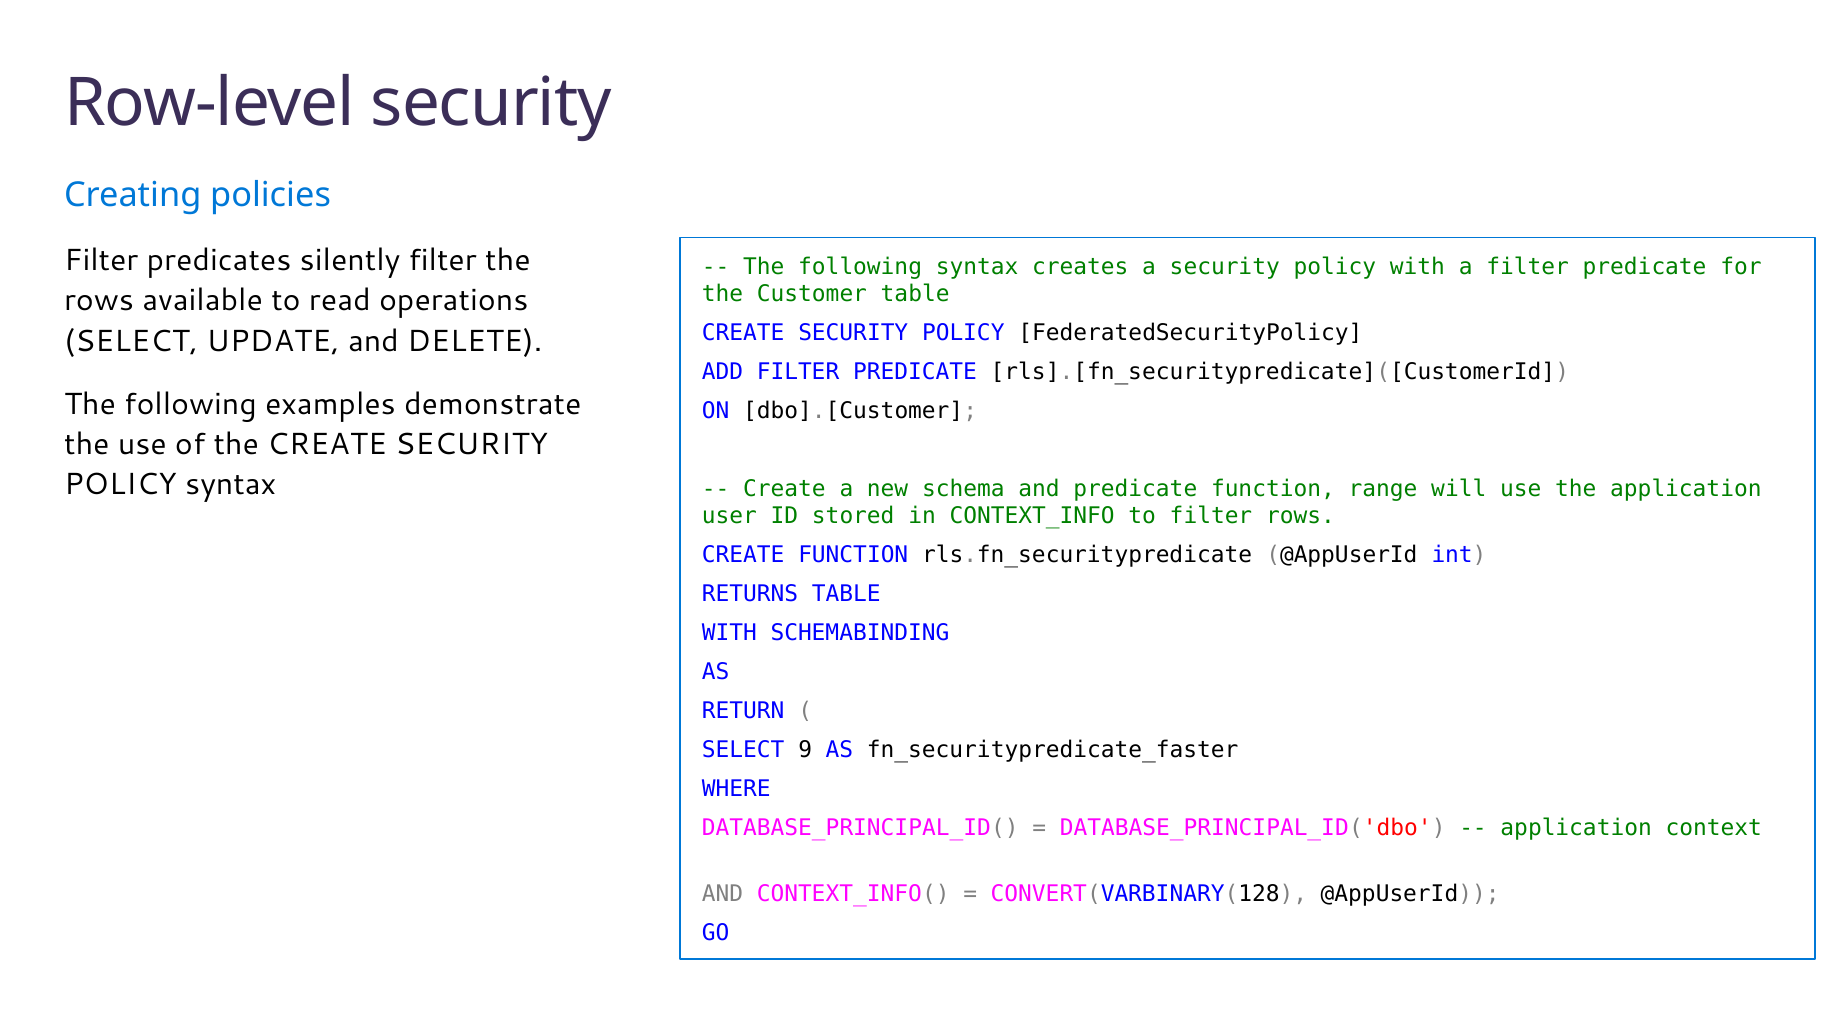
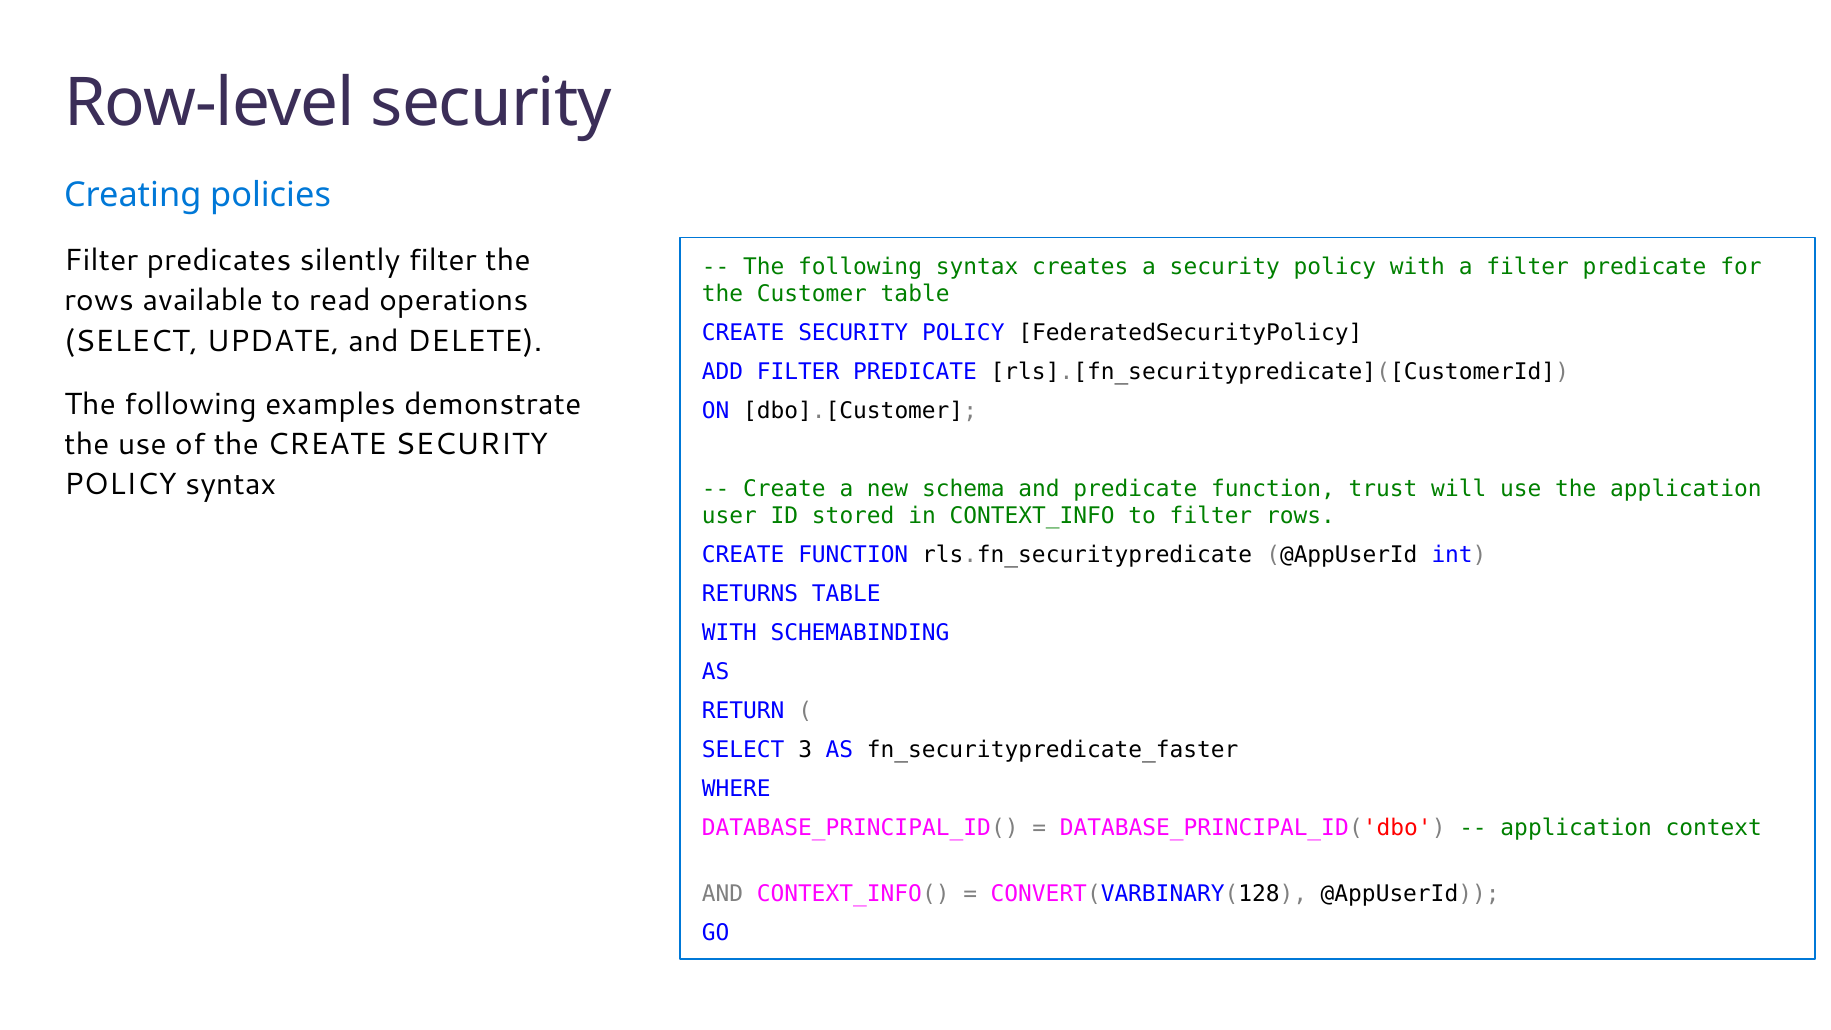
range: range -> trust (1383, 489)
9: 9 -> 3 (805, 750)
